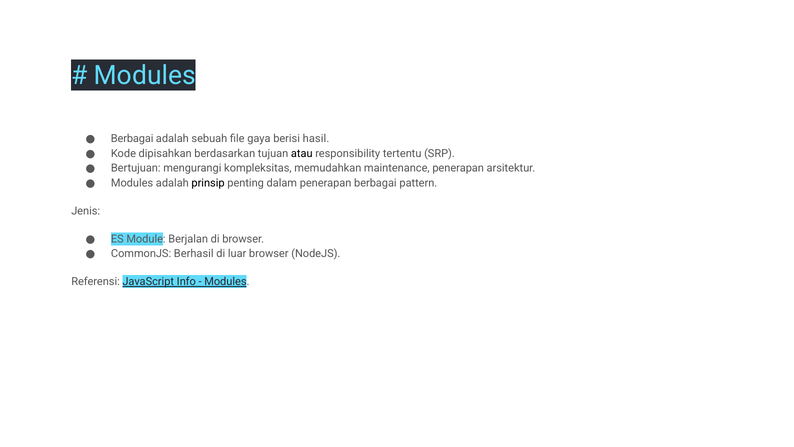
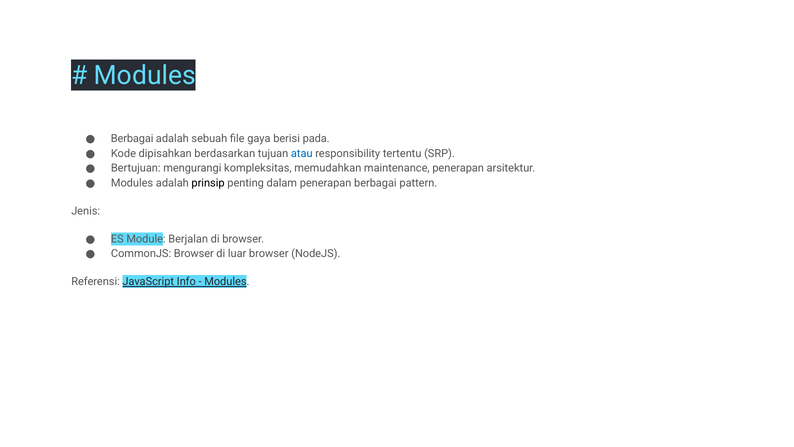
hasil: hasil -> pada (316, 139)
atau colour: black -> blue (302, 153)
CommonJS Berhasil: Berhasil -> Browser (194, 254)
